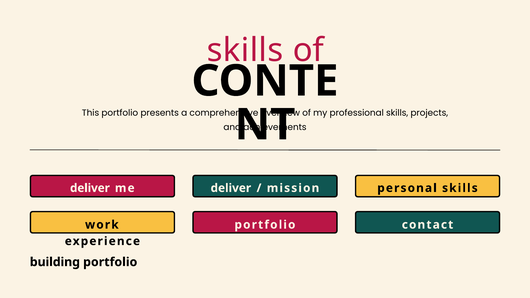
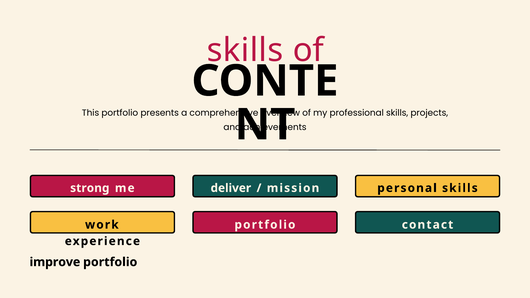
deliver: deliver -> strong (90, 188)
building: building -> improve (55, 262)
